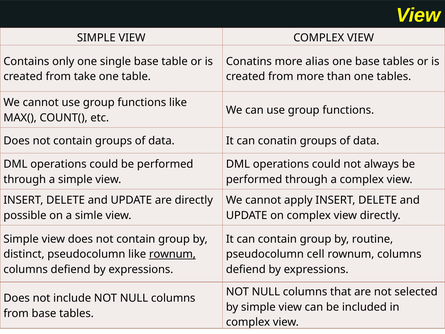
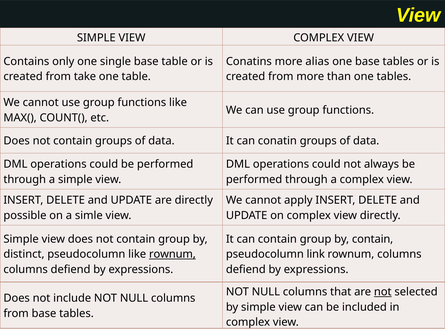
by routine: routine -> contain (373, 239)
cell: cell -> link (316, 254)
not underline: none -> present (383, 292)
